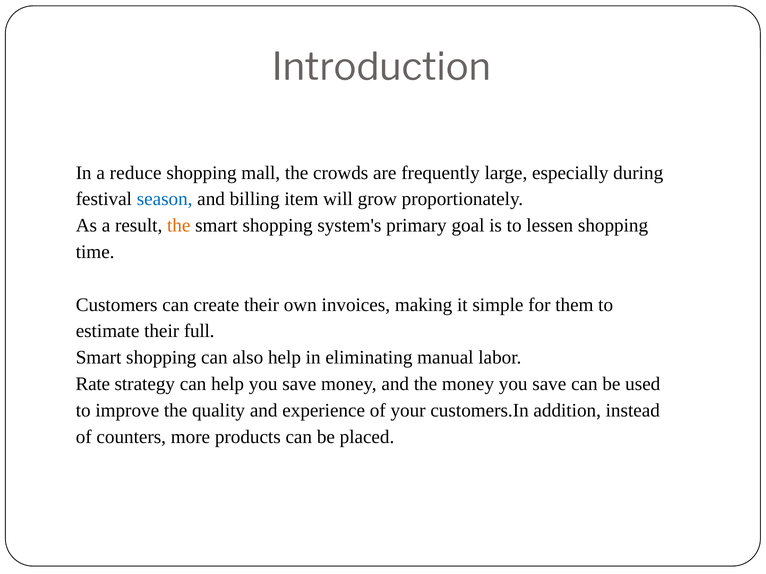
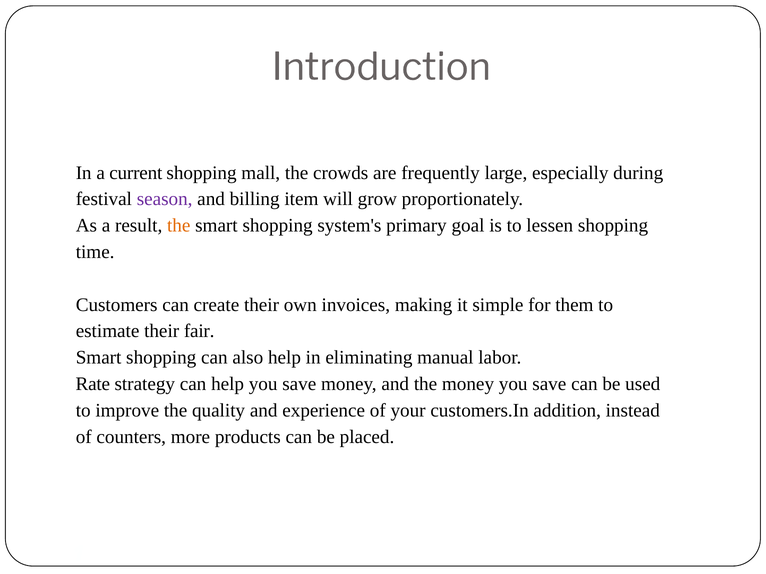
reduce: reduce -> current (136, 173)
season colour: blue -> purple (165, 199)
full: full -> fair (199, 331)
